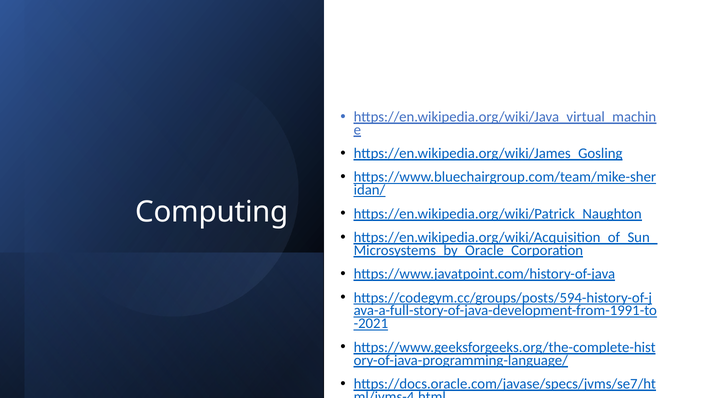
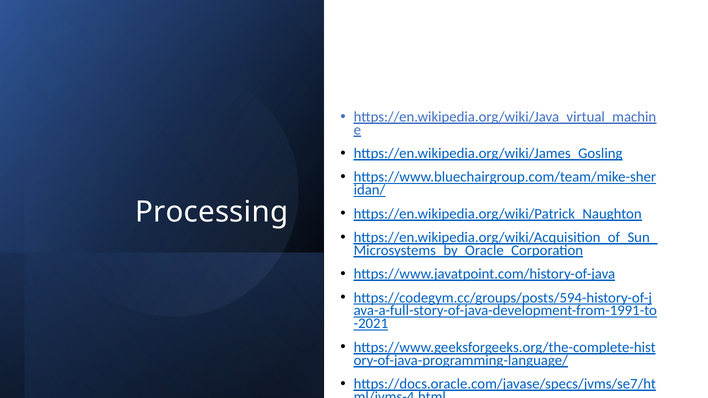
Computing: Computing -> Processing (212, 212)
